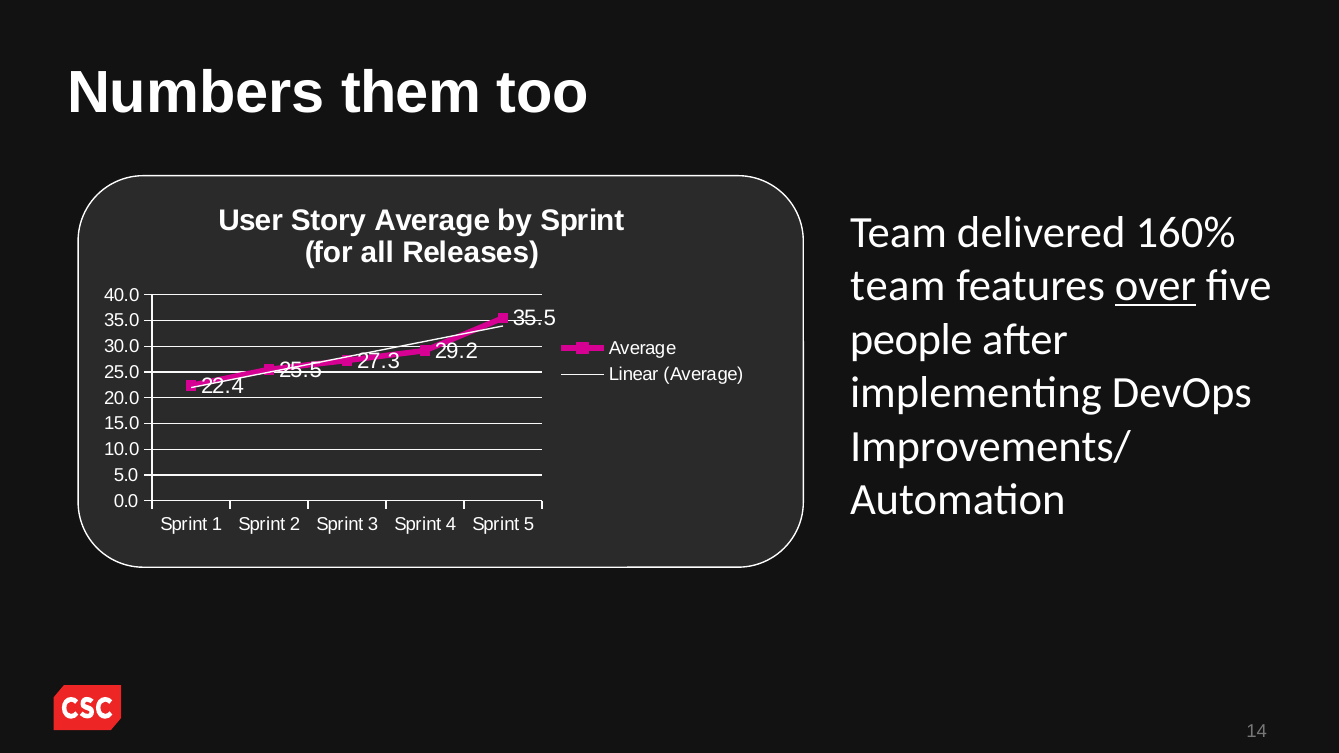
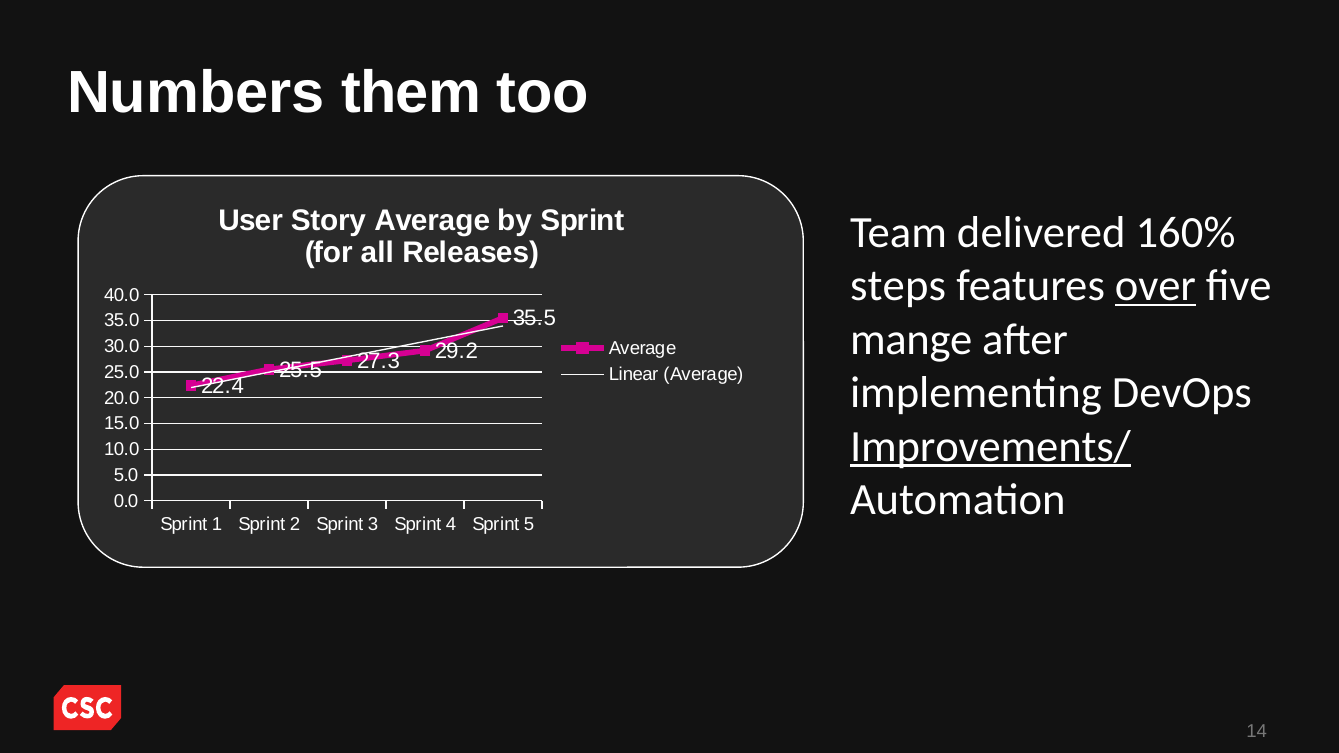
team: team -> steps (898, 286)
people: people -> mange (911, 339)
Improvements/ underline: none -> present (990, 447)
